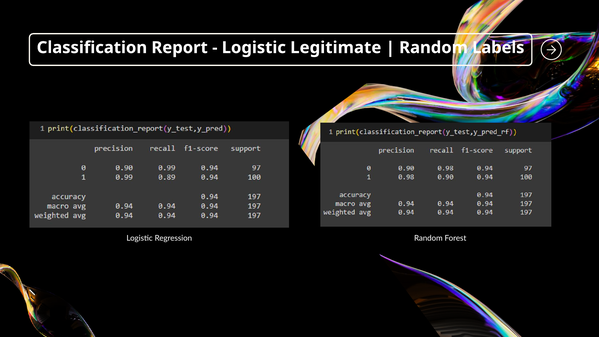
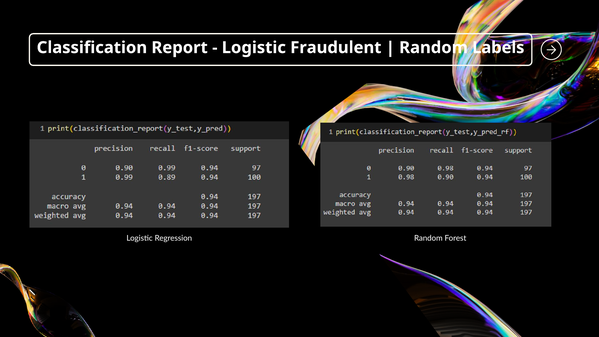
Legitimate: Legitimate -> Fraudulent (336, 48)
